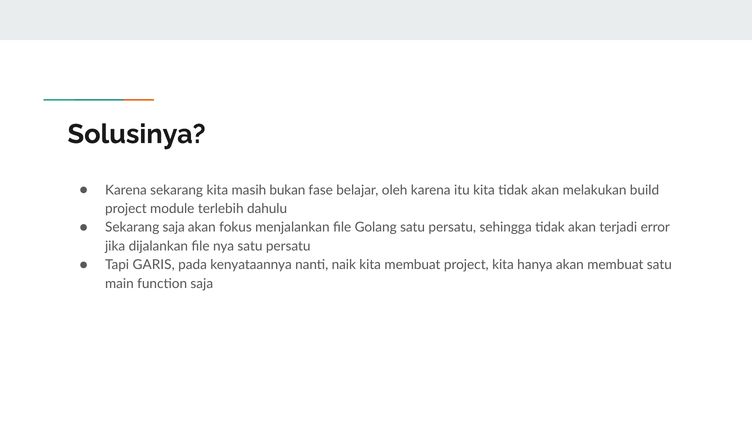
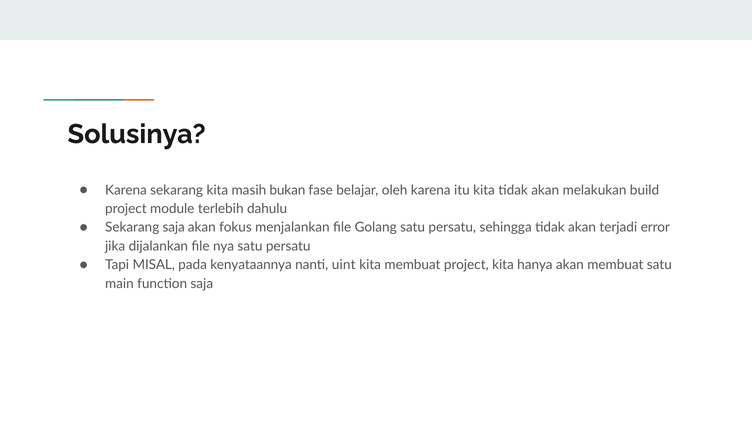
GARIS: GARIS -> MISAL (154, 265)
naik: naik -> uint (344, 265)
